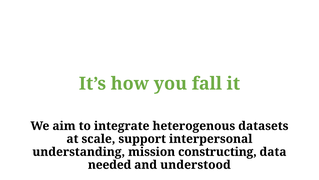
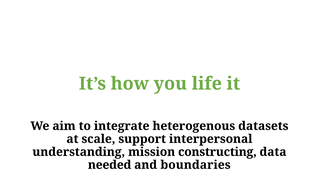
fall: fall -> life (207, 83)
understood: understood -> boundaries (195, 164)
